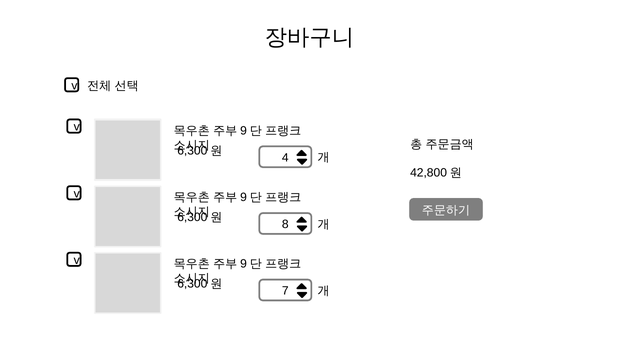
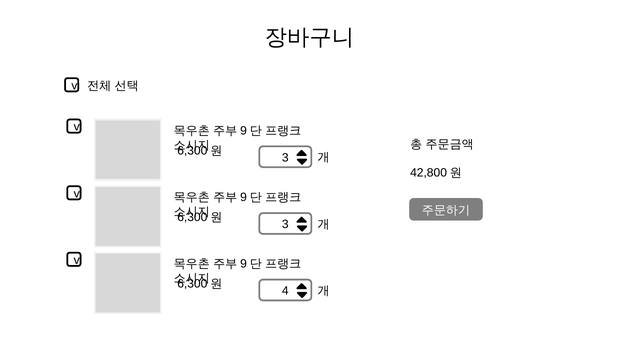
4: 4 -> 3 (285, 158)
8: 8 -> 3 (285, 224)
7: 7 -> 4 (285, 291)
